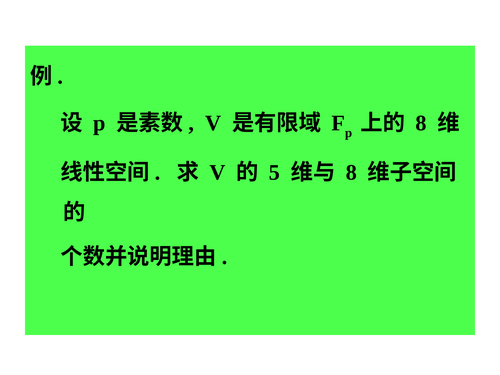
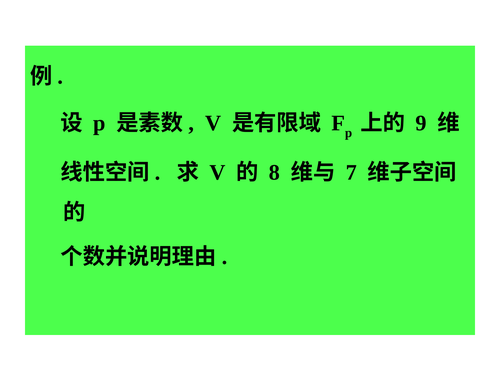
8: 8 -> 9 (421, 123)
5: 5 -> 8 (274, 173)
8: 8 -> 7 (351, 173)
